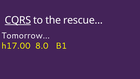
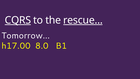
rescue… underline: none -> present (83, 20)
